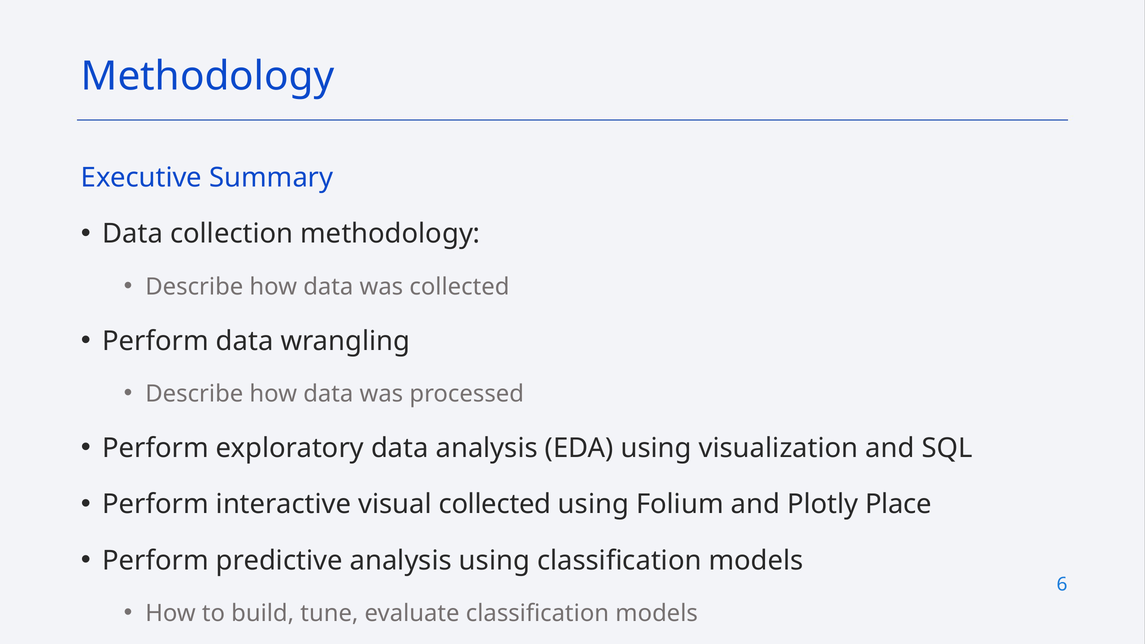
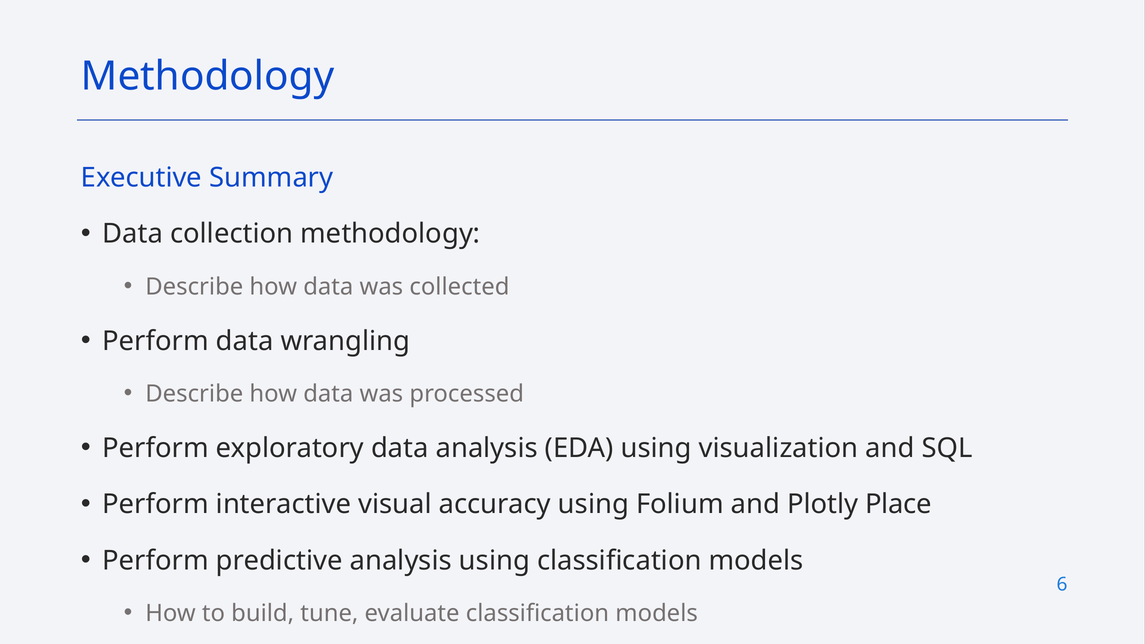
visual collected: collected -> accuracy (495, 504)
